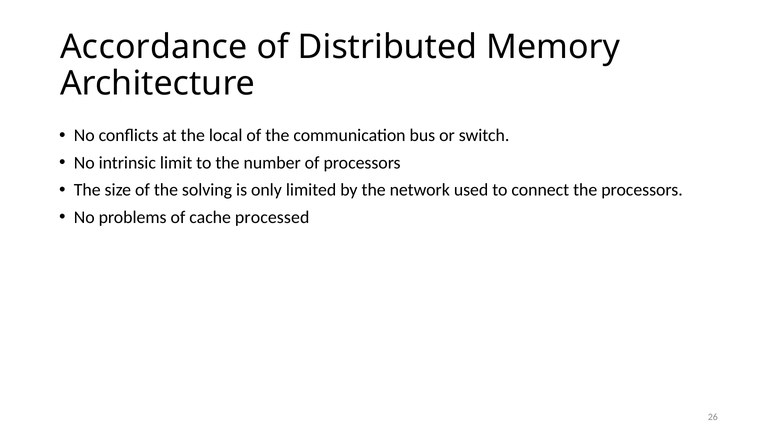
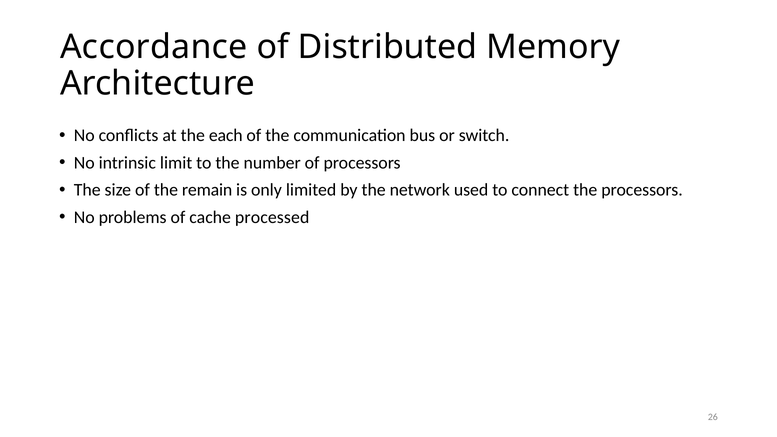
local: local -> each (226, 135)
solving: solving -> remain (207, 190)
